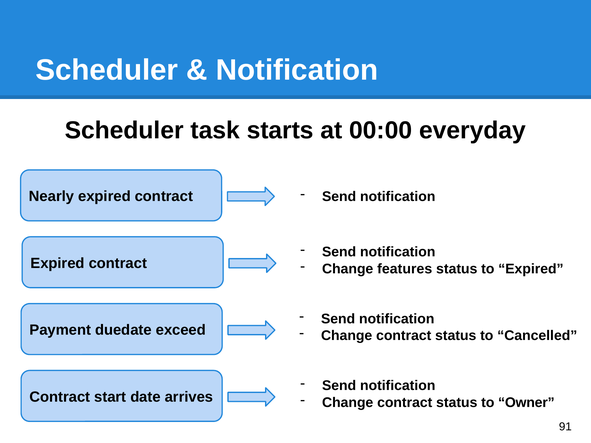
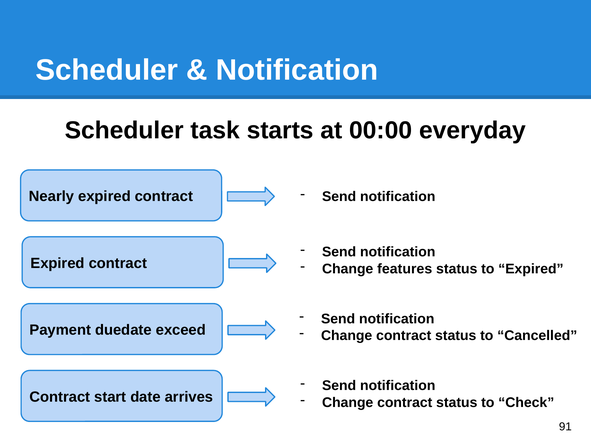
Owner: Owner -> Check (526, 403)
